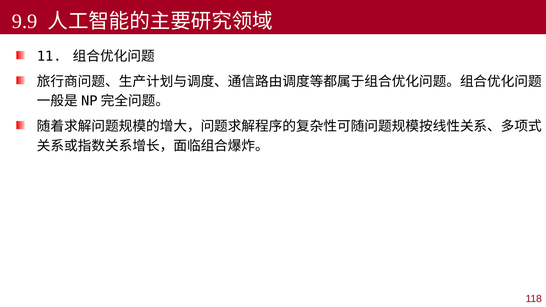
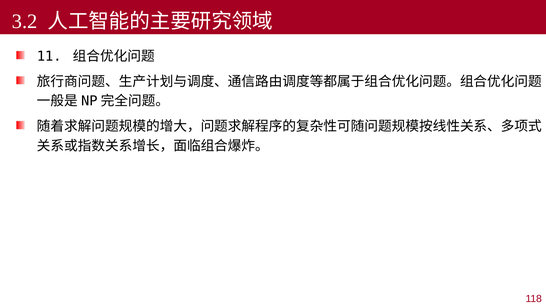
9.9: 9.9 -> 3.2 (25, 21)
